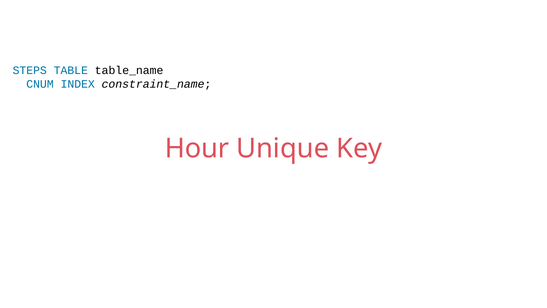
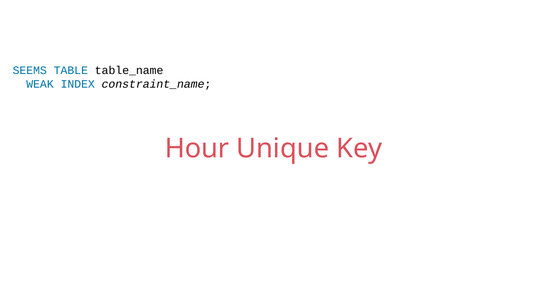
STEPS: STEPS -> SEEMS (30, 70)
CNUM: CNUM -> WEAK (40, 84)
